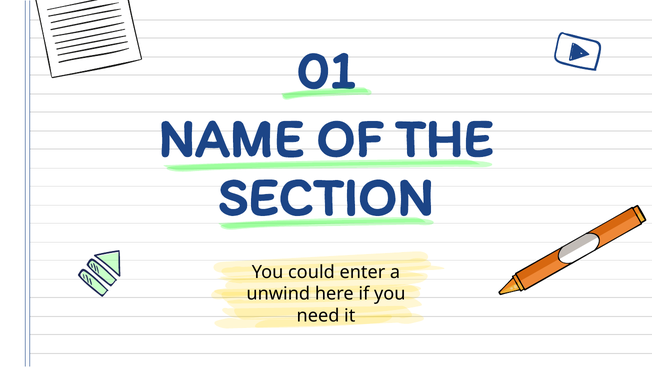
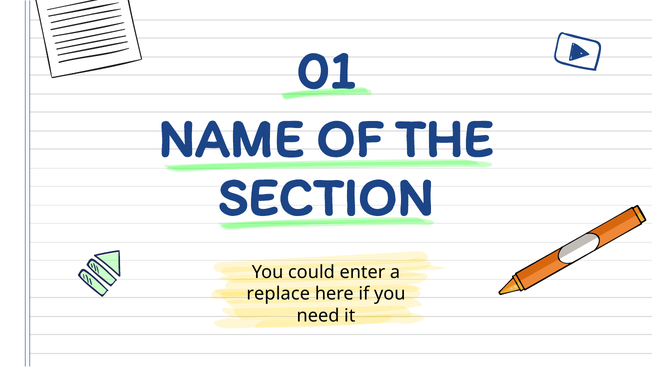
unwind: unwind -> replace (278, 294)
